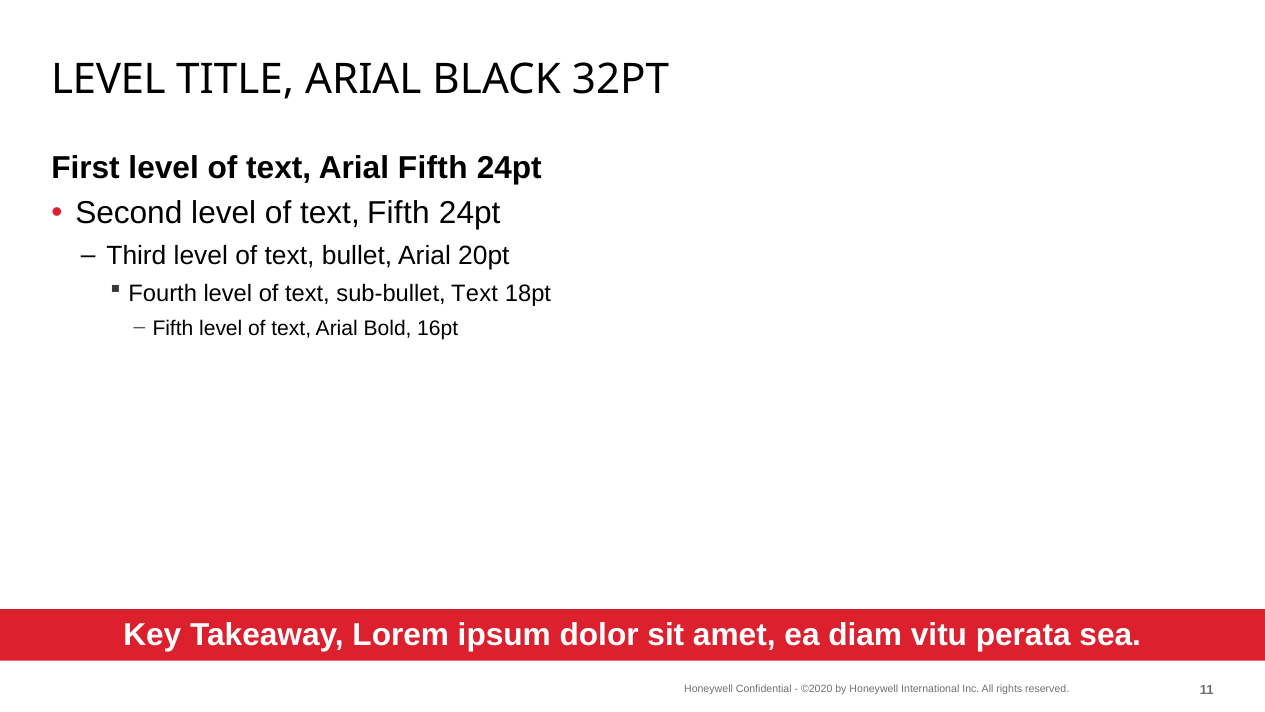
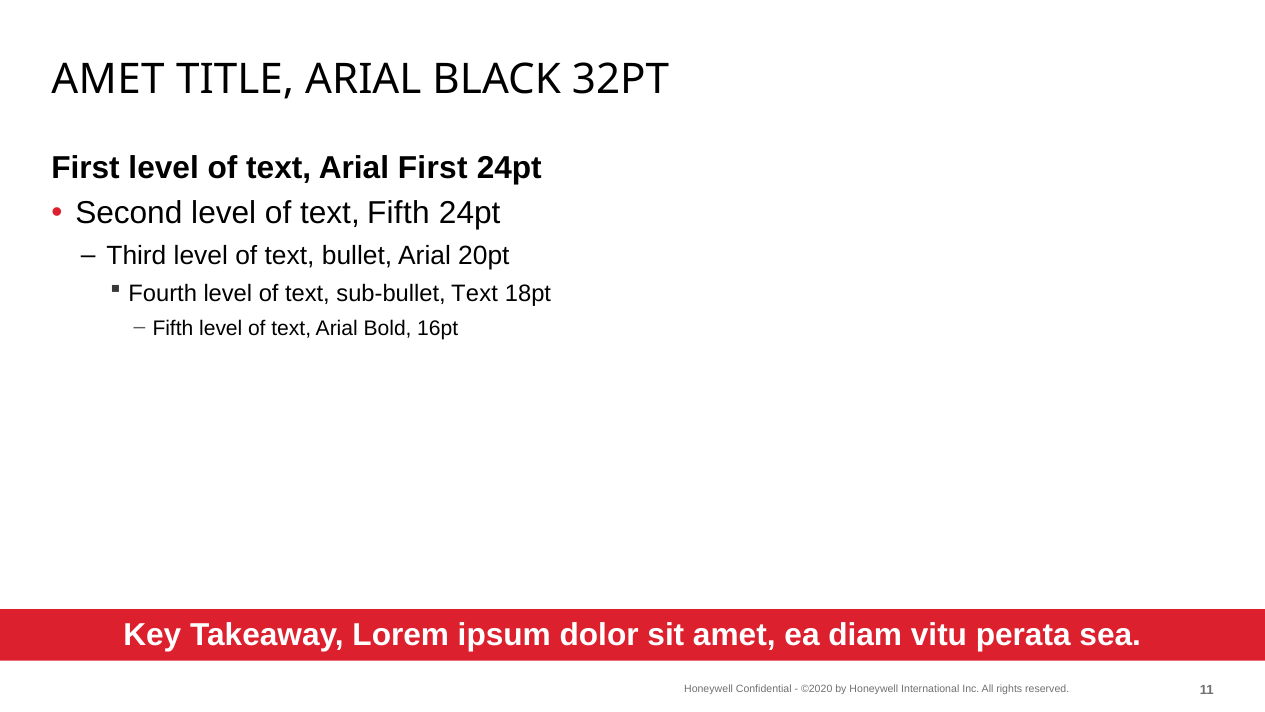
LEVEL: LEVEL -> AMET (108, 80)
Arial Fifth: Fifth -> First (433, 167)
